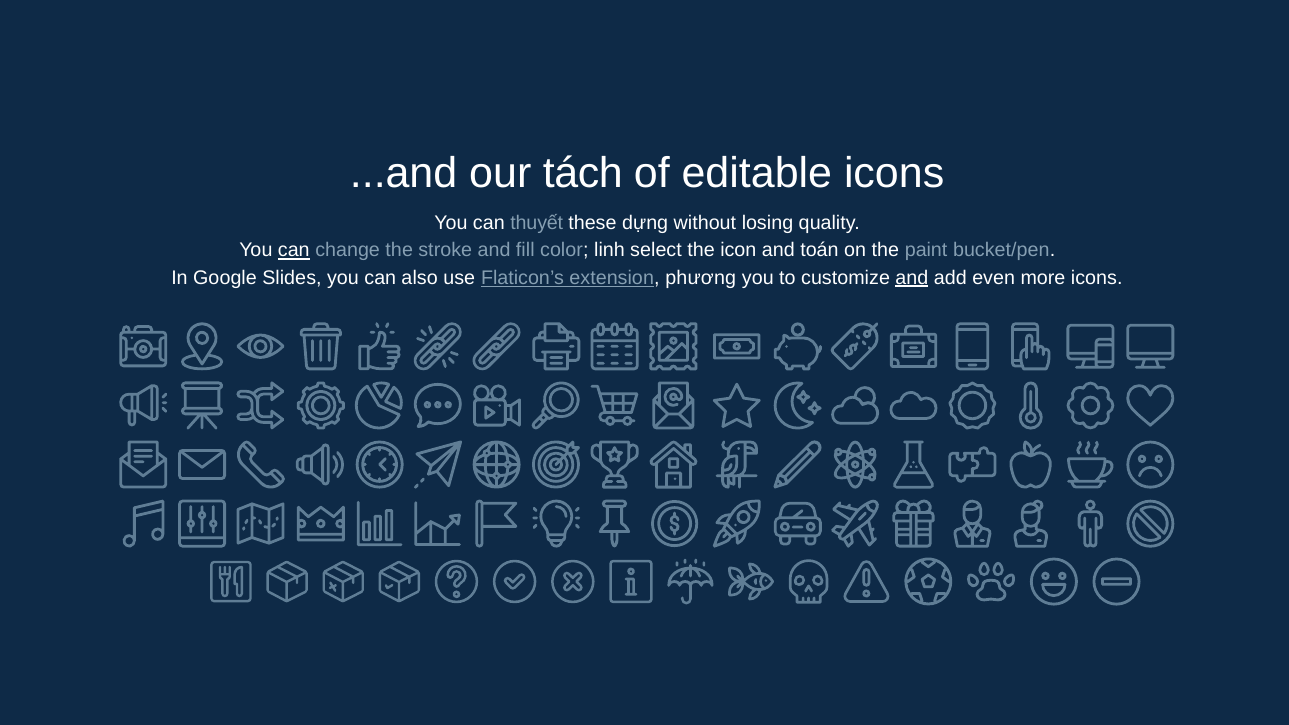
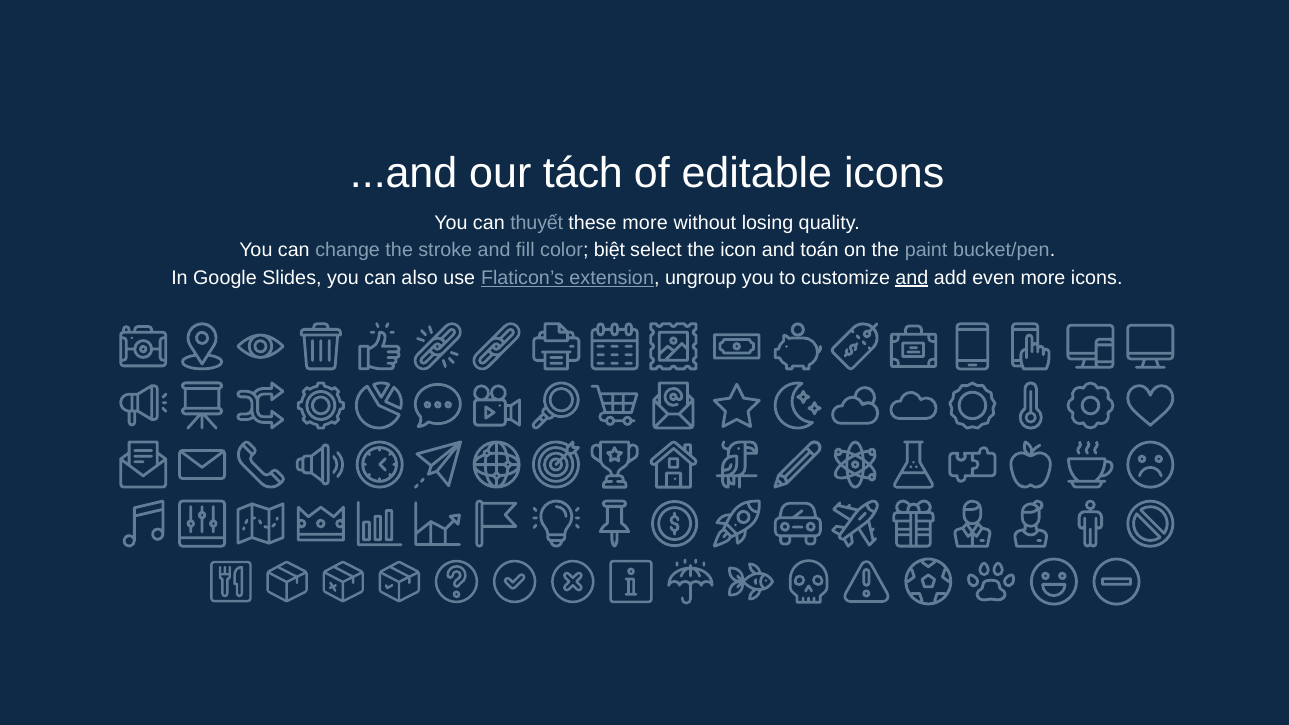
these dựng: dựng -> more (645, 223)
can underline: present -> none (294, 250)
linh: linh -> biệt (610, 250)
phương: phương -> ungroup (701, 278)
